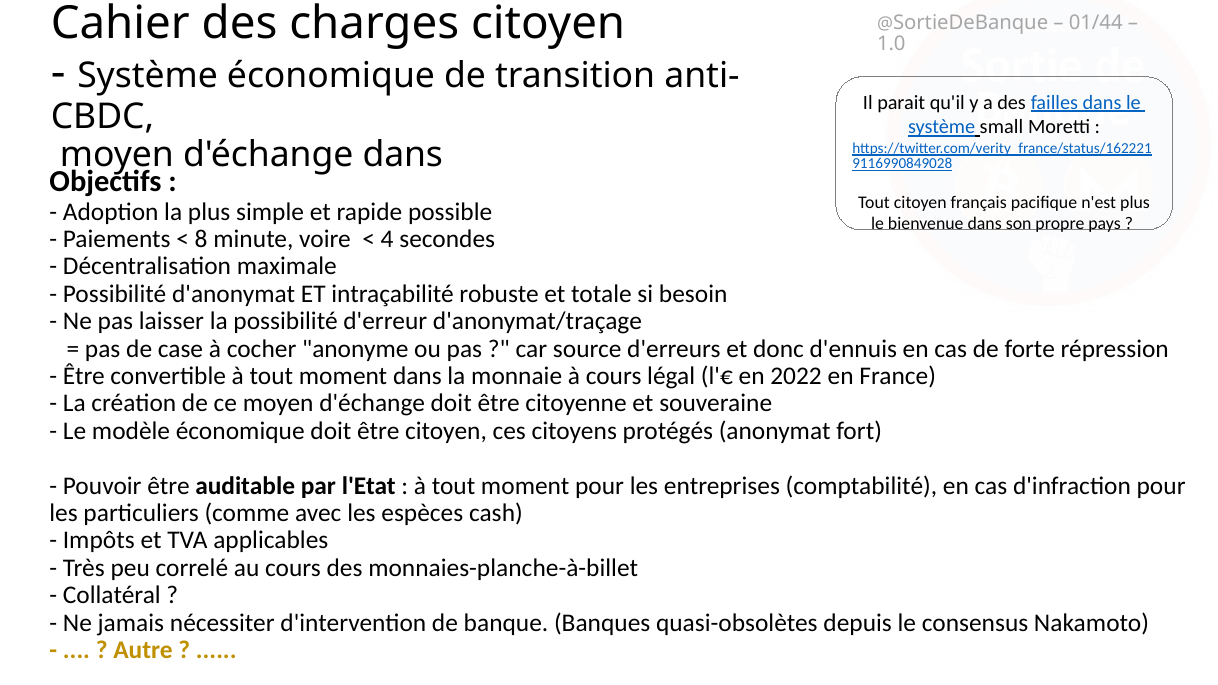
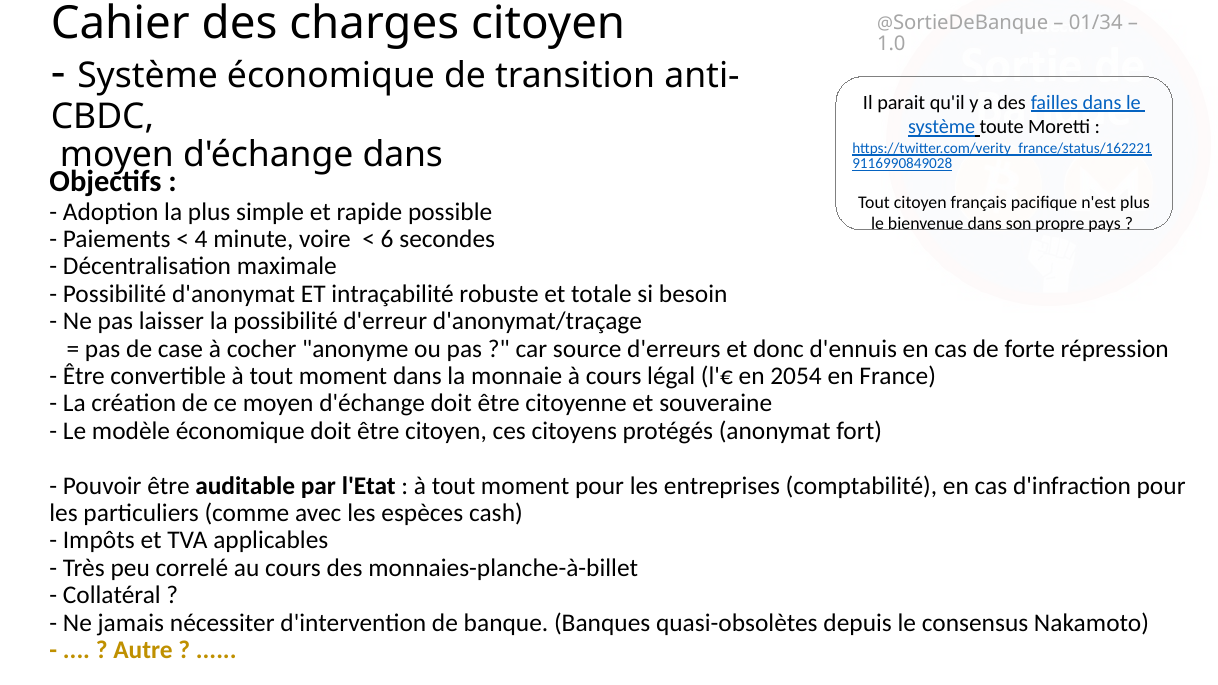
01/44: 01/44 -> 01/34 (1096, 22)
small: small -> toute (1002, 127)
8: 8 -> 4 (201, 239)
4: 4 -> 6 (387, 239)
2022: 2022 -> 2054 (796, 376)
